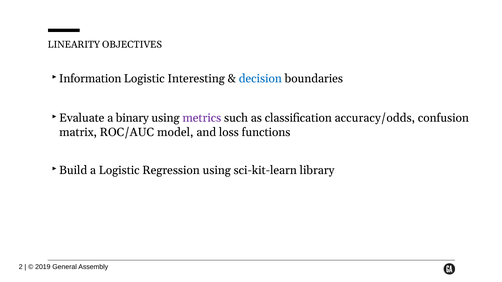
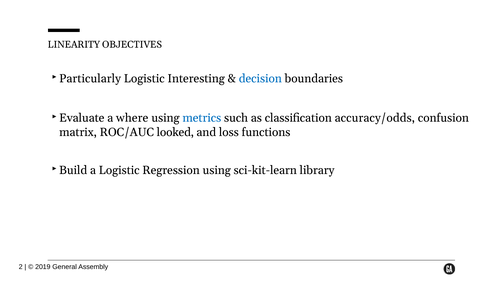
Information: Information -> Particularly (90, 79)
binary: binary -> where (132, 118)
metrics colour: purple -> blue (202, 118)
model: model -> looked (175, 132)
